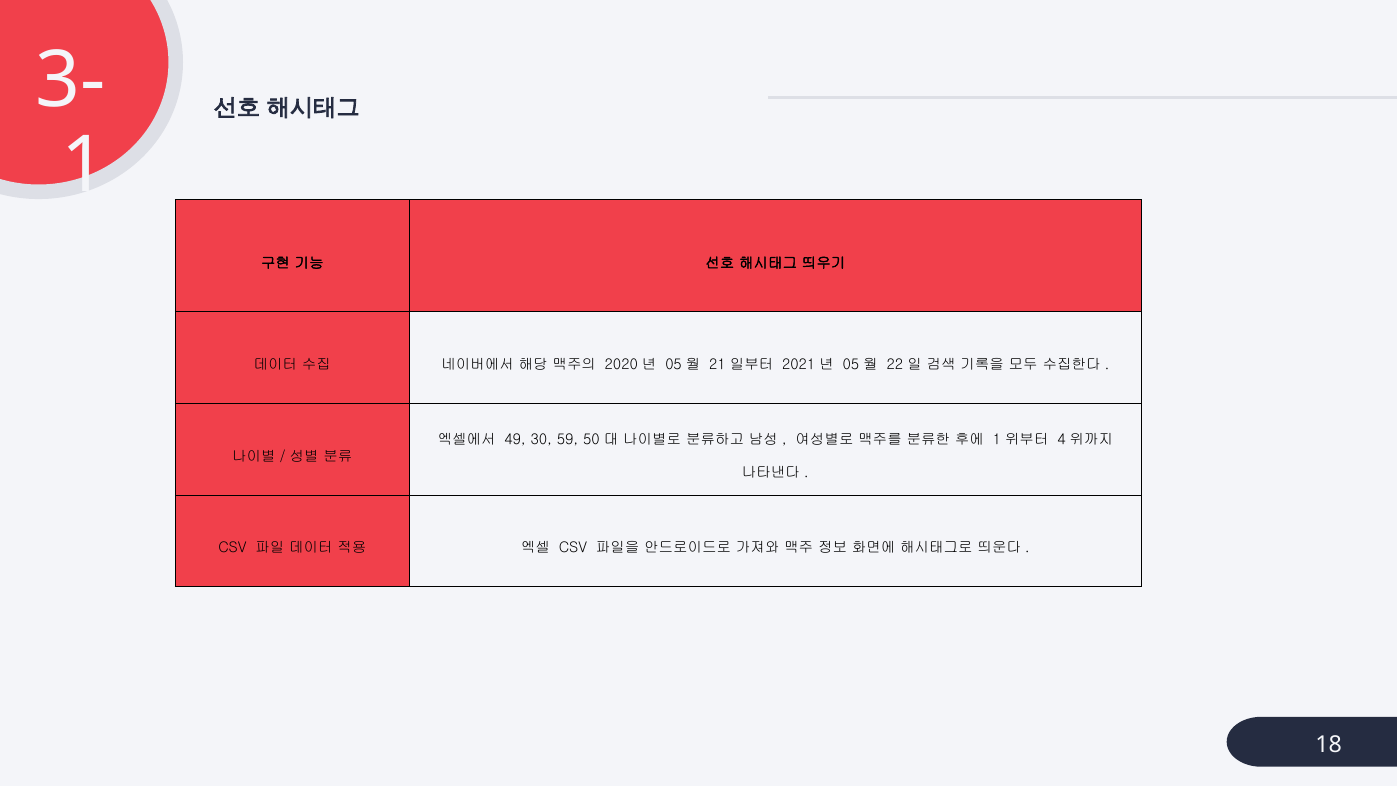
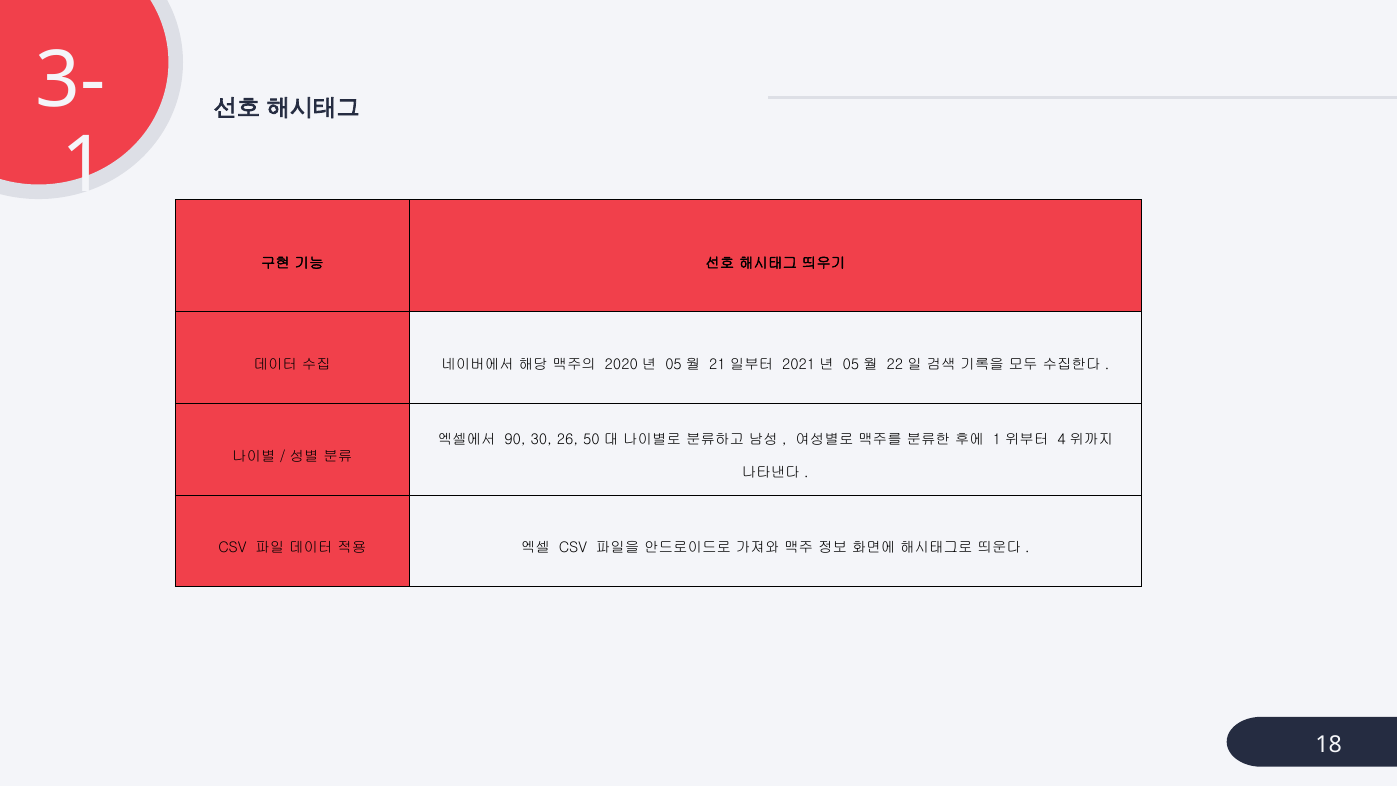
49: 49 -> 90 (515, 440)
59: 59 -> 26 (568, 440)
